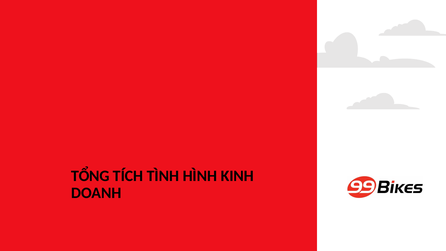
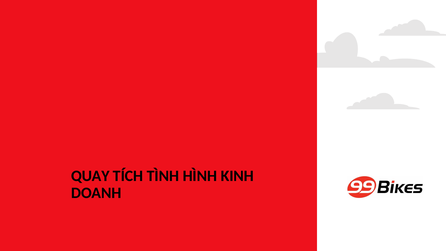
TỔNG: TỔNG -> QUAY (90, 176)
